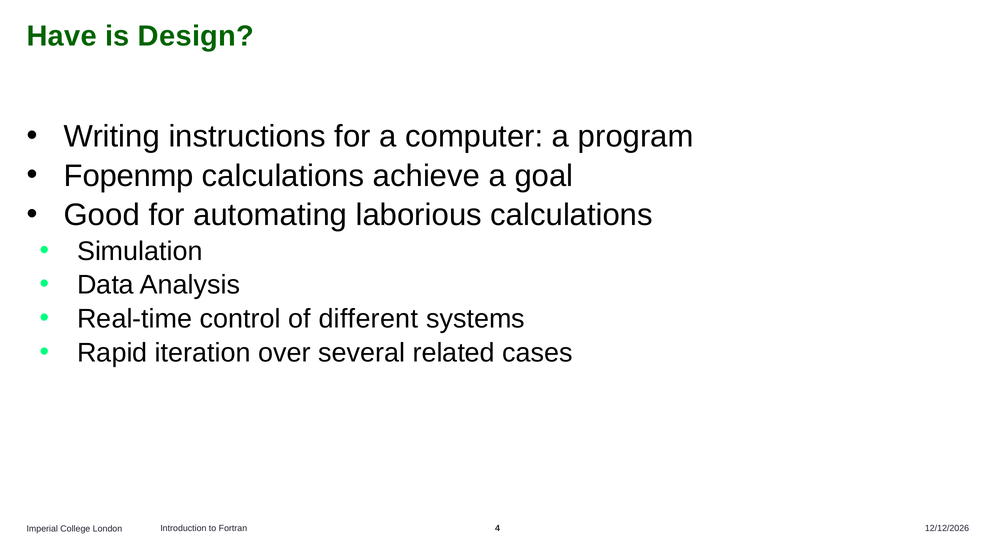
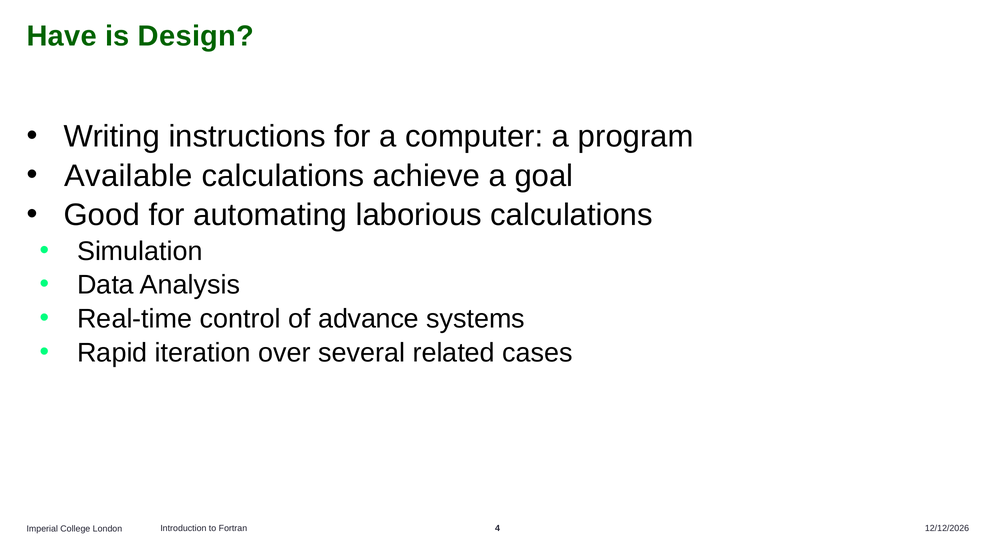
Fopenmp: Fopenmp -> Available (128, 176)
different: different -> advance (369, 319)
